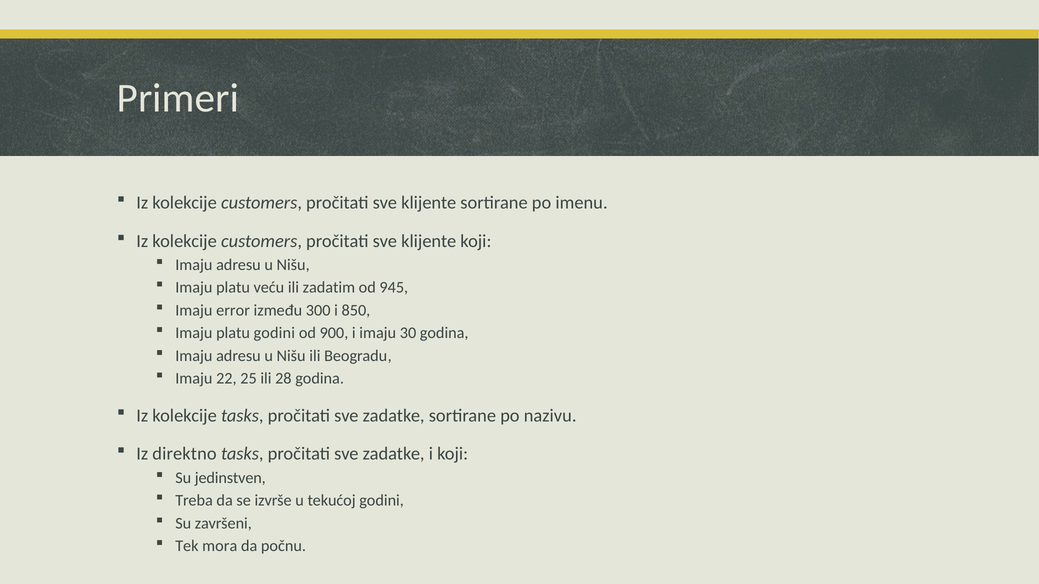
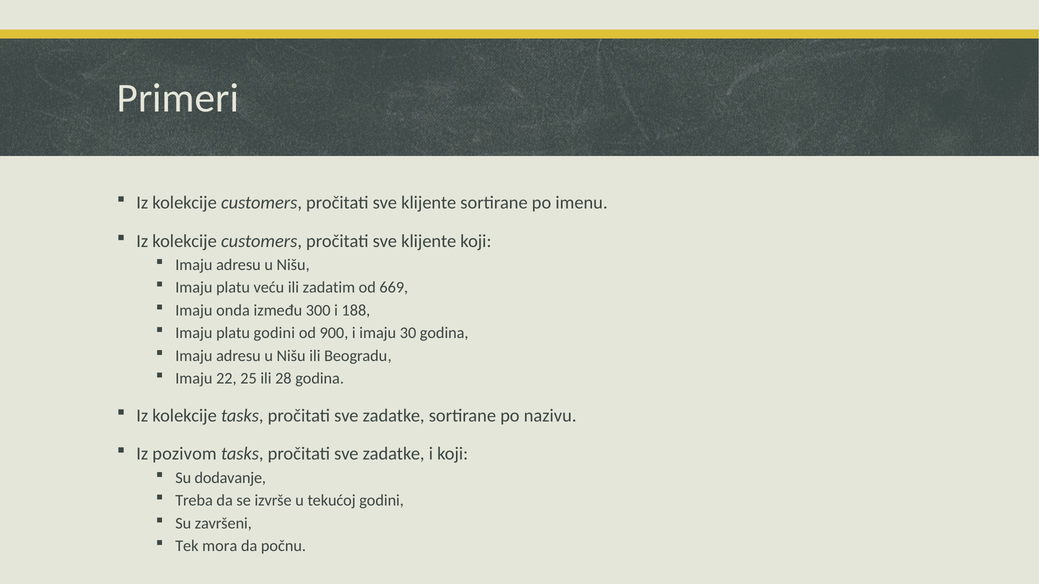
945: 945 -> 669 (394, 288)
error: error -> onda (233, 311)
850: 850 -> 188 (356, 311)
direktno: direktno -> pozivom (185, 454)
jedinstven: jedinstven -> dodavanje (230, 478)
